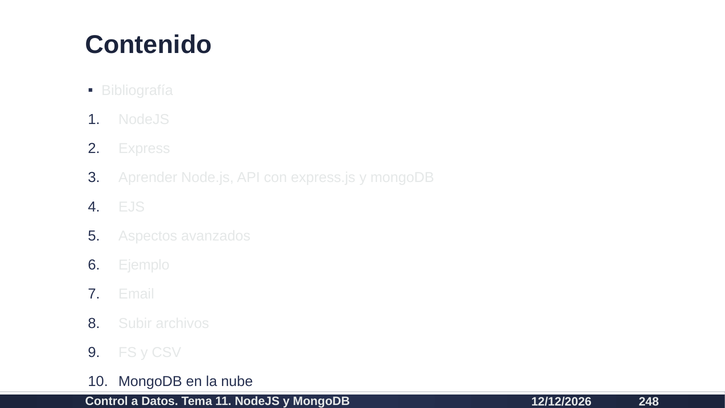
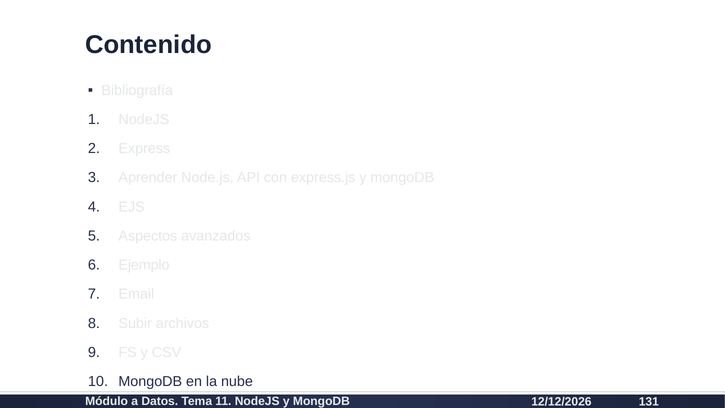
Control: Control -> Módulo (107, 401)
248: 248 -> 131 (649, 401)
